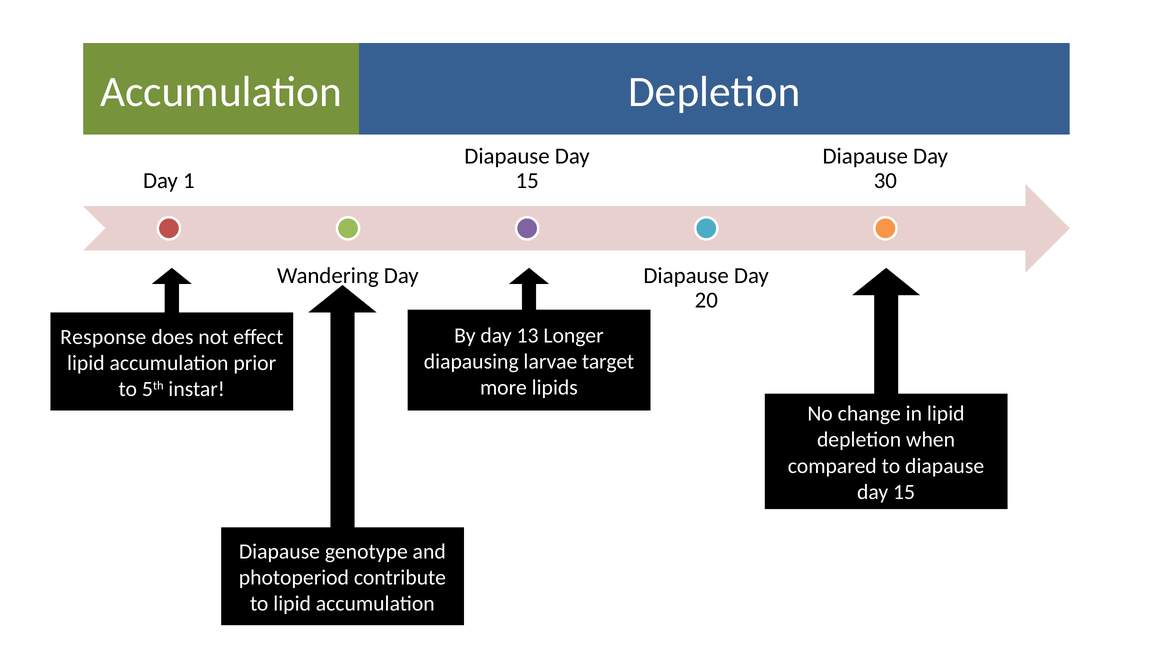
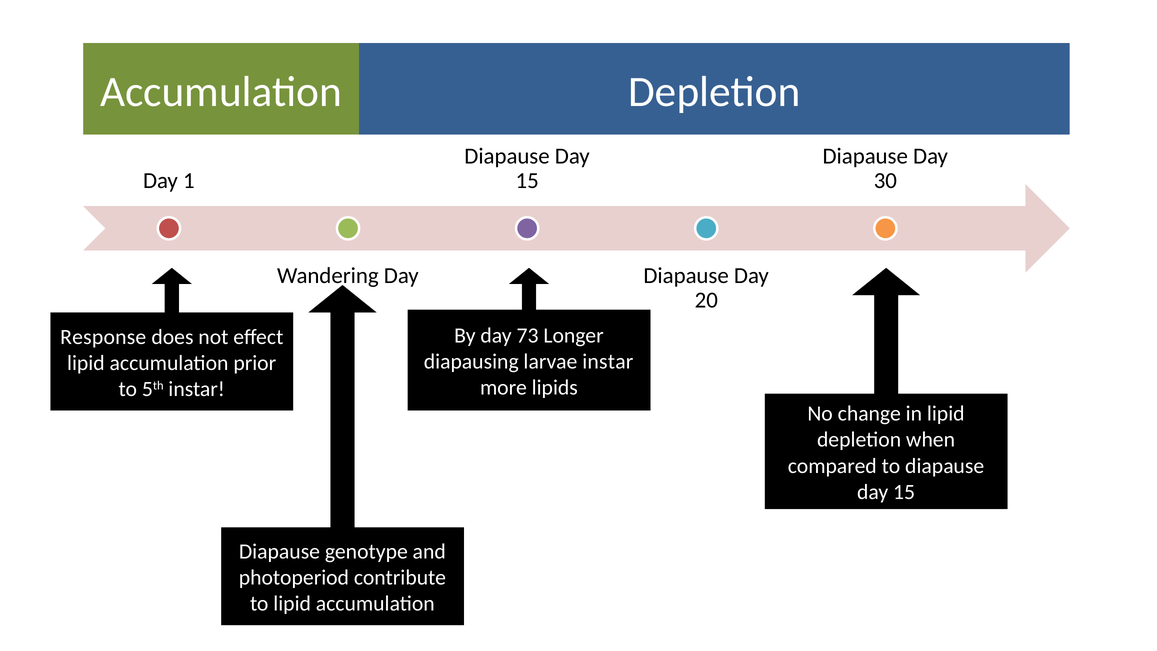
13: 13 -> 73 (528, 335)
larvae target: target -> instar (608, 361)
